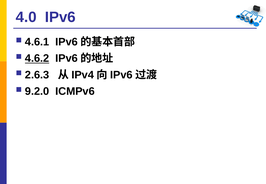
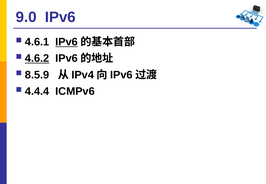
4.0: 4.0 -> 9.0 (26, 17)
IPv6 underline: none -> present (67, 42)
2.6.3: 2.6.3 -> 8.5.9 (37, 75)
9.2.0: 9.2.0 -> 4.4.4 (37, 91)
